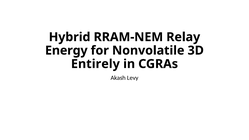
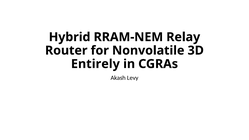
Energy: Energy -> Router (66, 50)
